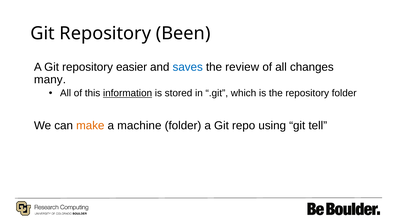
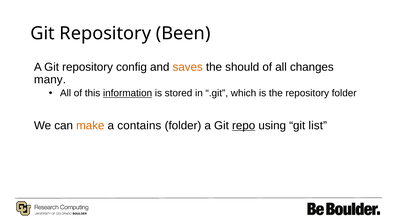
easier: easier -> config (132, 67)
saves colour: blue -> orange (188, 67)
review: review -> should (242, 67)
machine: machine -> contains (139, 126)
repo underline: none -> present (244, 126)
tell: tell -> list (318, 126)
